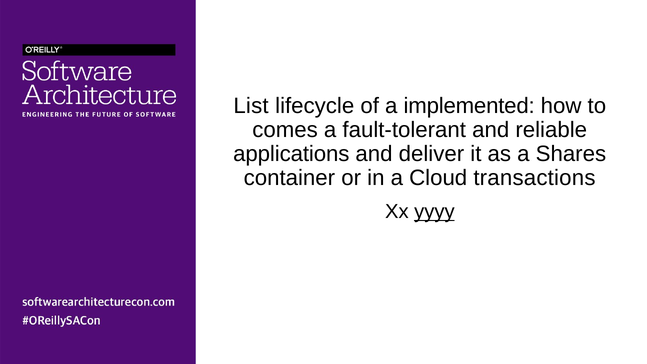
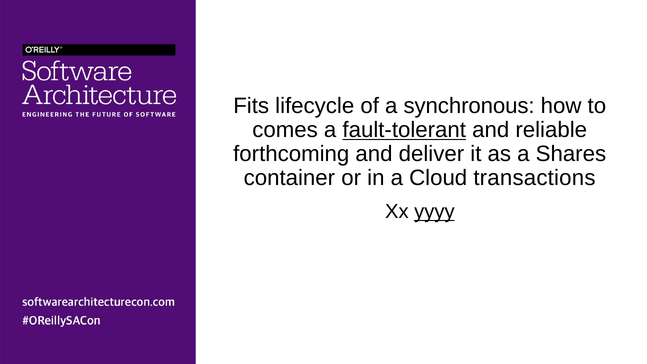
List: List -> Fits (251, 106)
implemented: implemented -> synchronous (469, 106)
fault-tolerant underline: none -> present (404, 130)
applications: applications -> forthcoming (291, 154)
